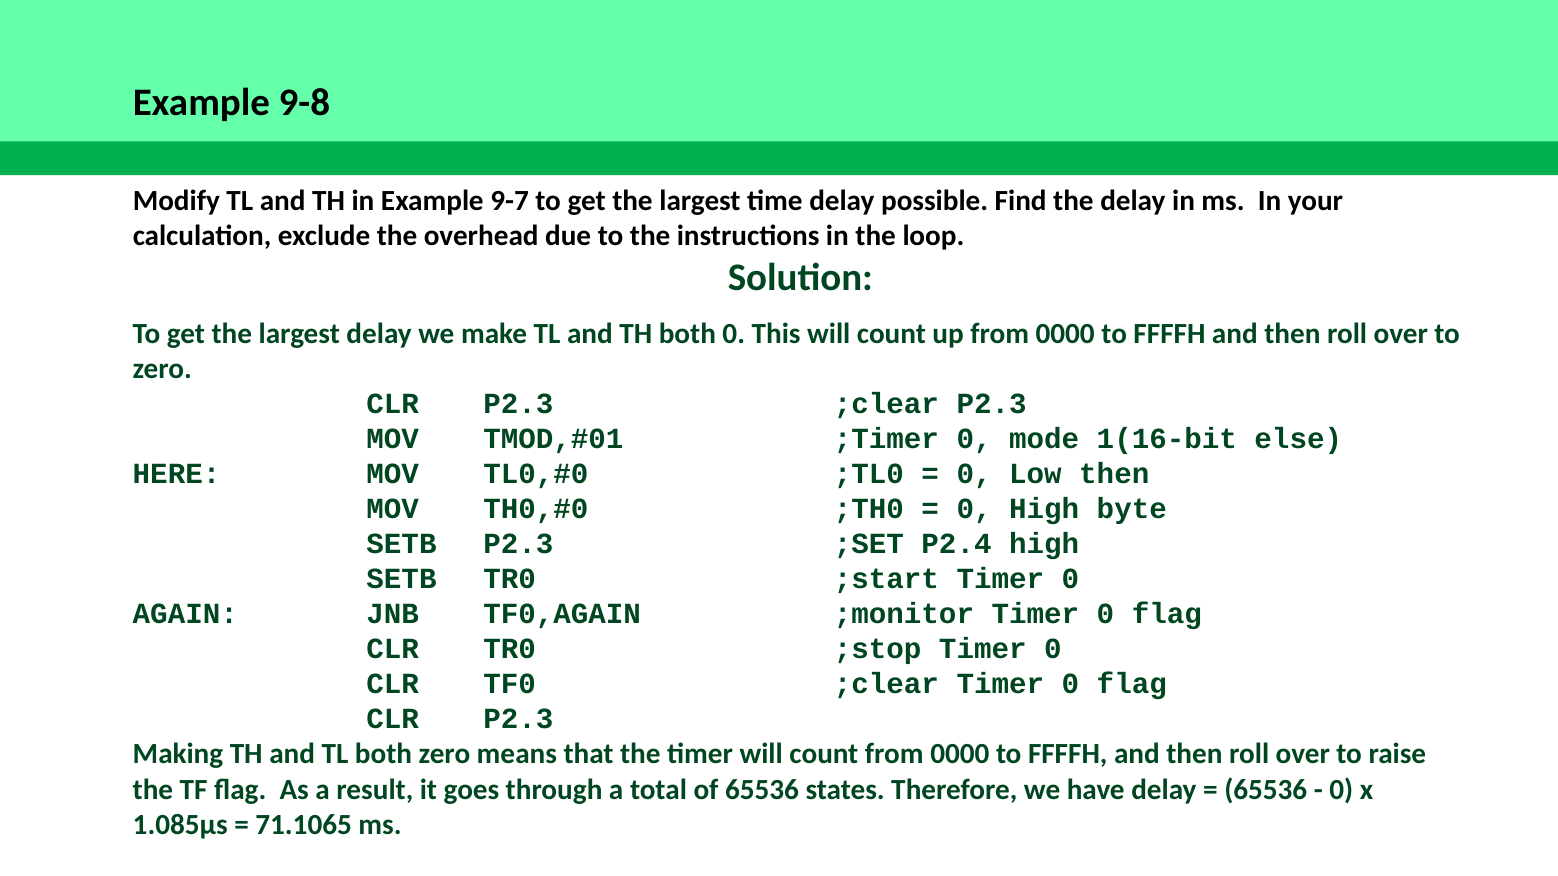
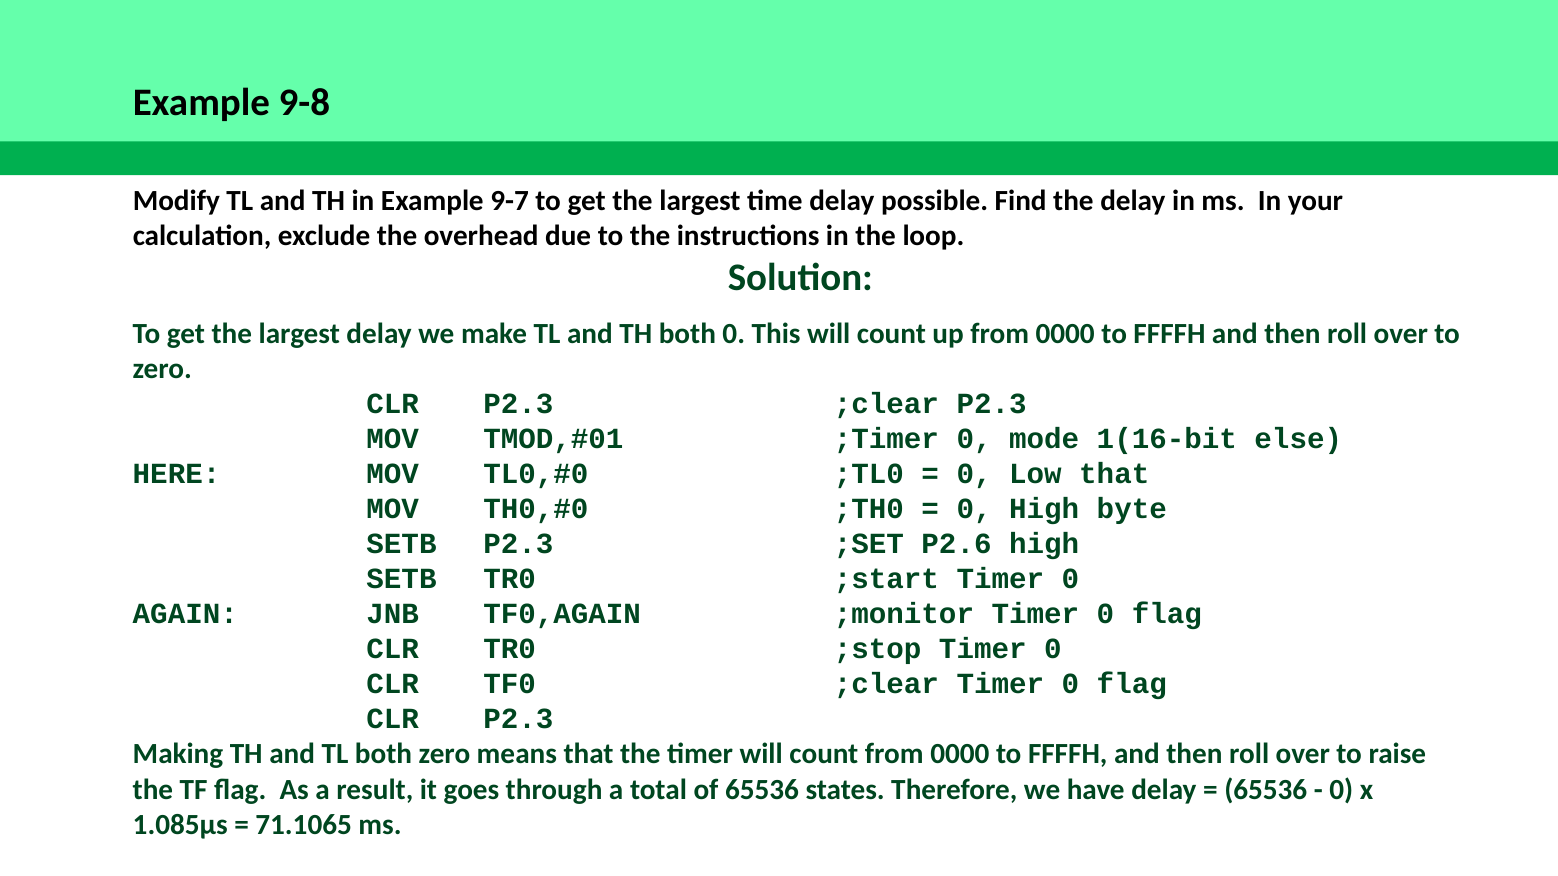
Low then: then -> that (1114, 474)
P2.4: P2.4 -> P2.6 (957, 544)
